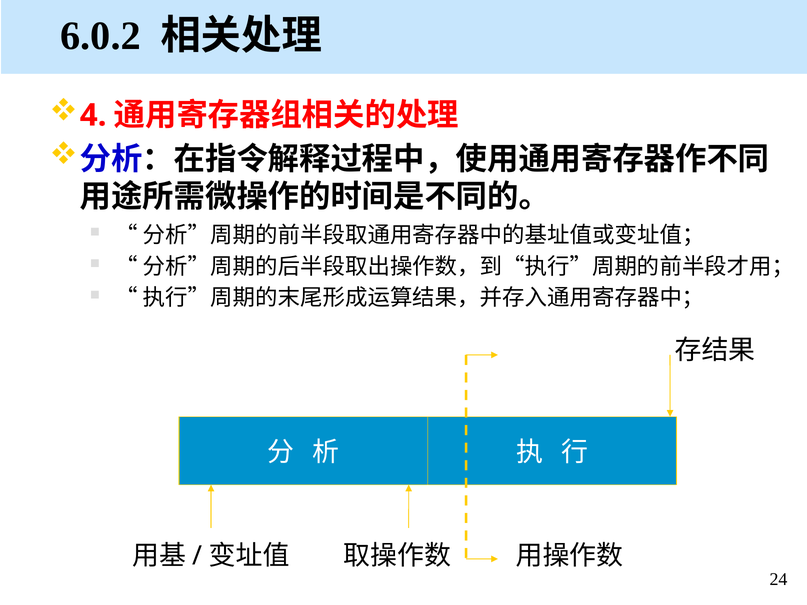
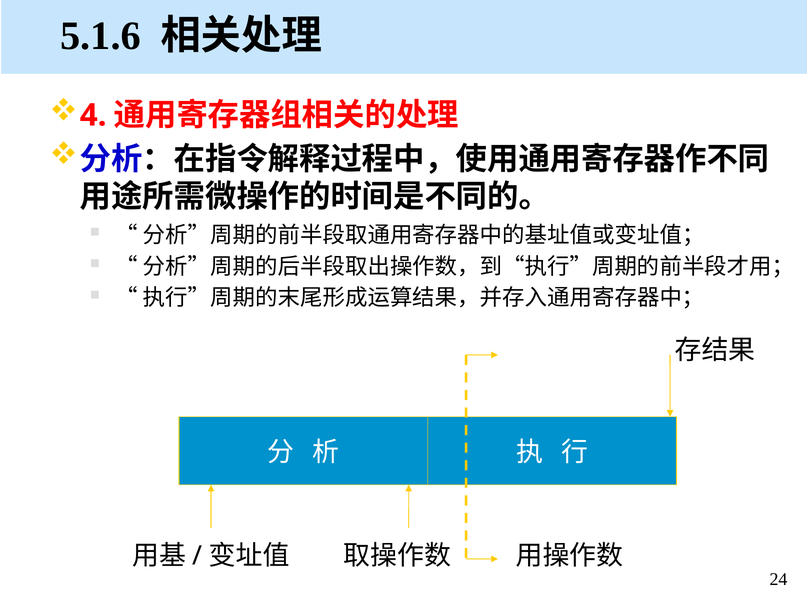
6.0.2: 6.0.2 -> 5.1.6 (101, 36)
